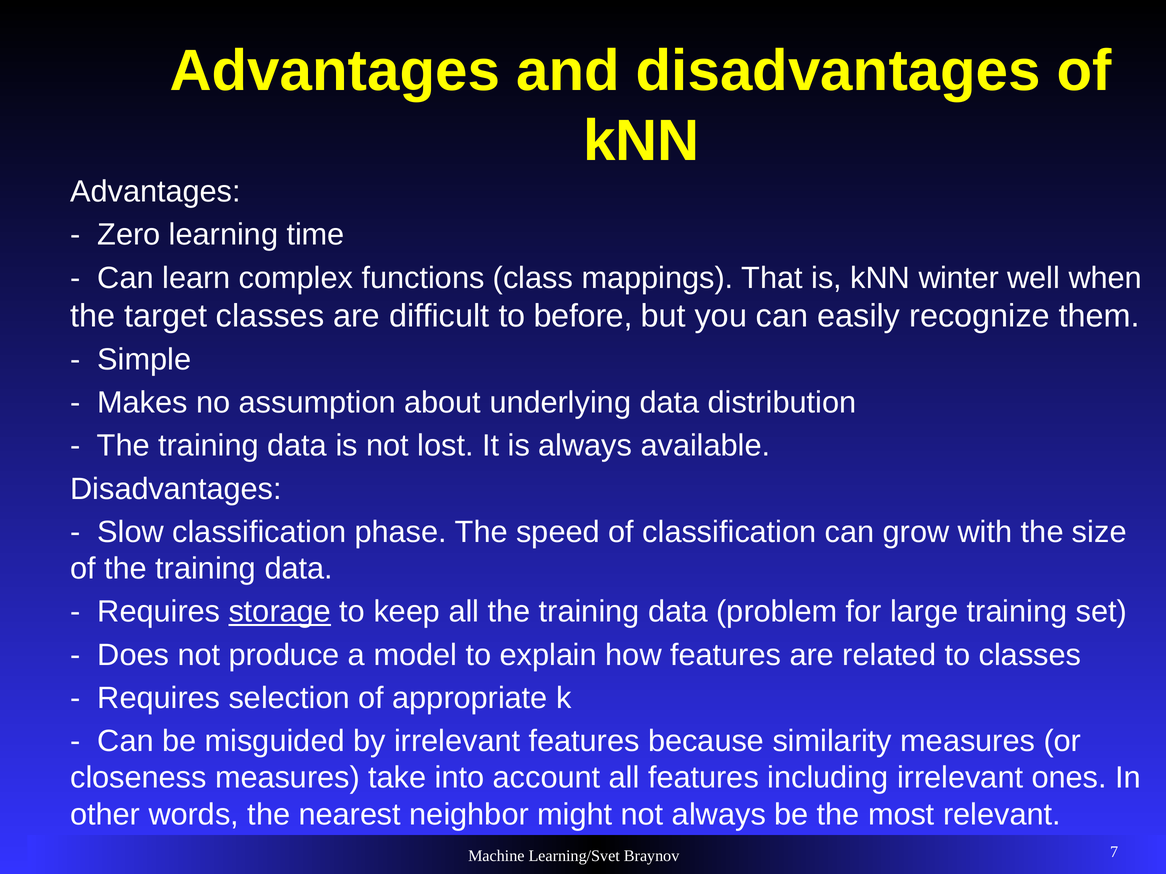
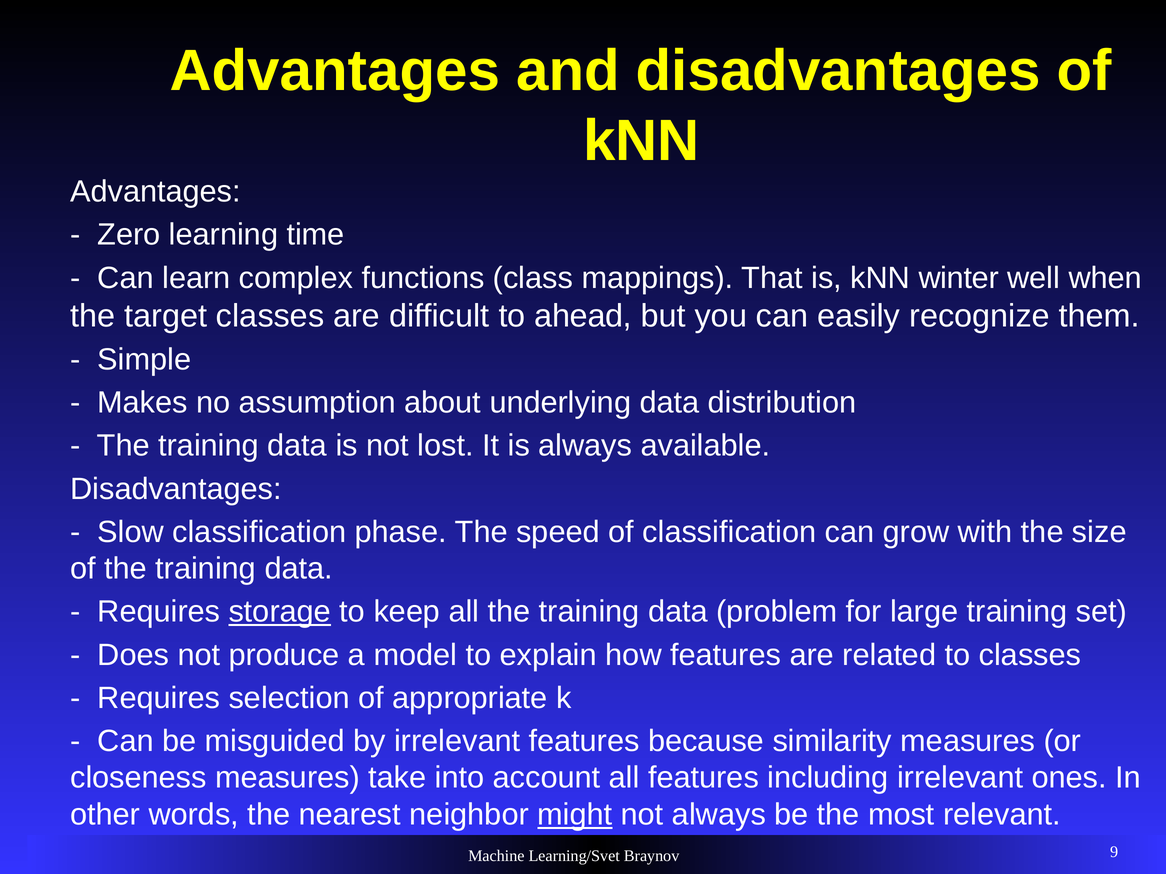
before: before -> ahead (583, 316)
might underline: none -> present (575, 815)
7: 7 -> 9 (1114, 852)
